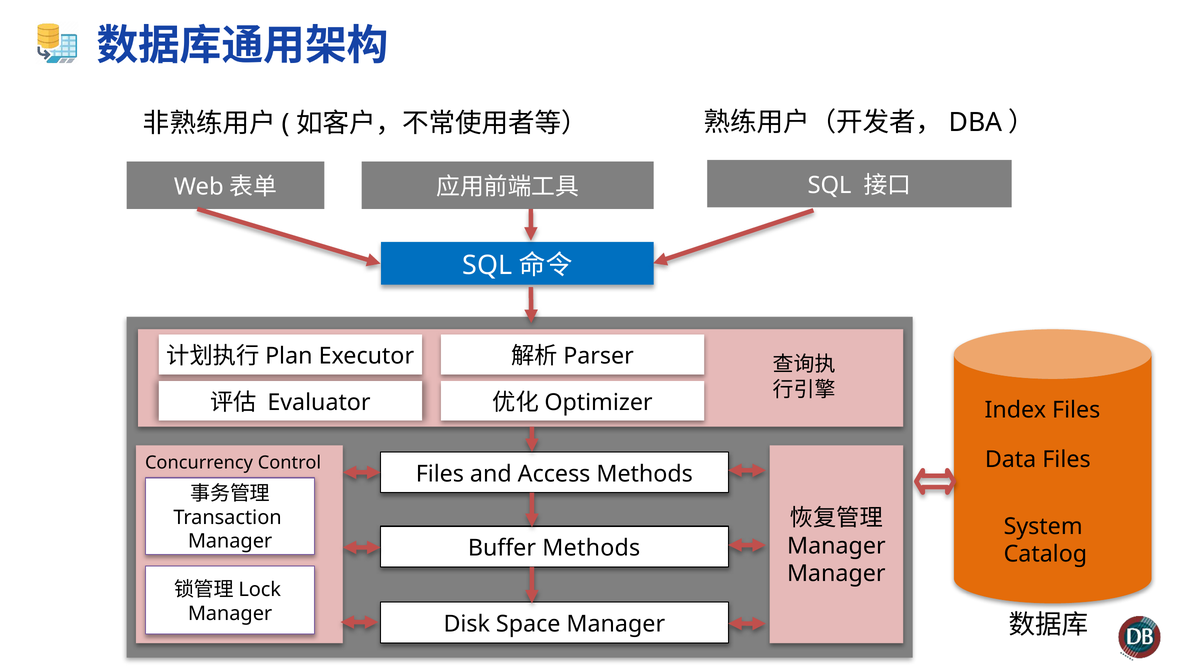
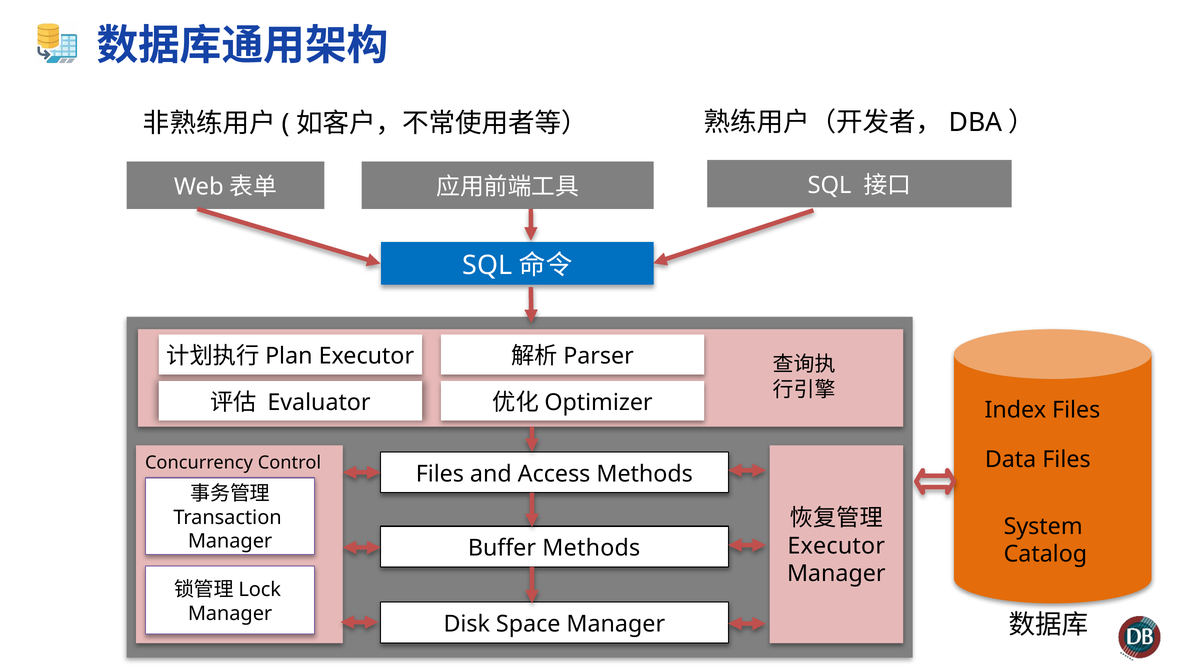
Manager: Manager -> Executor (836, 546)
